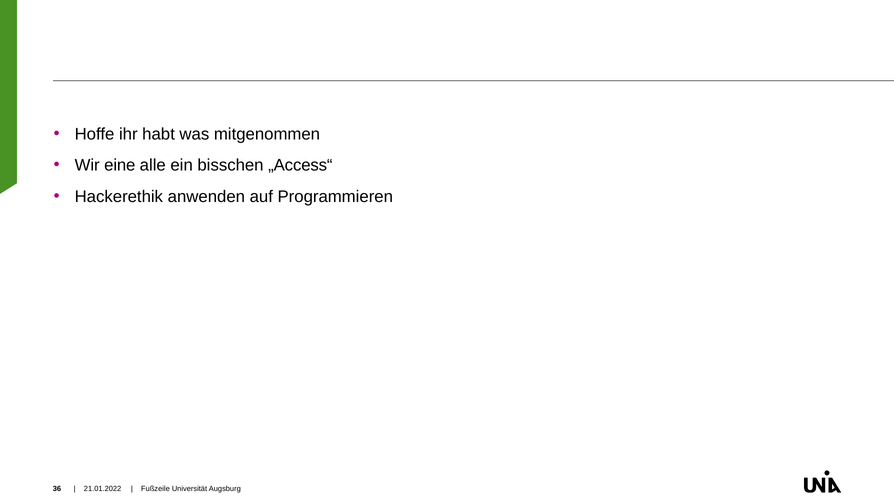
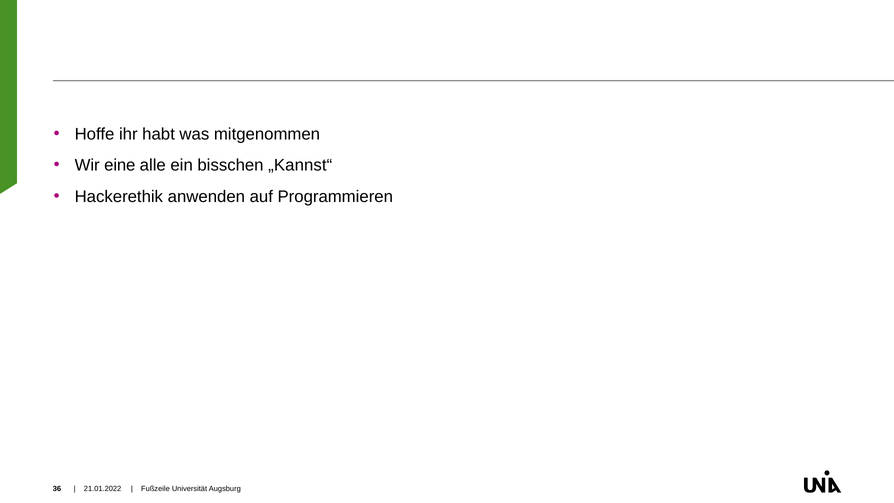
„Access“: „Access“ -> „Kannst“ (300, 165)
